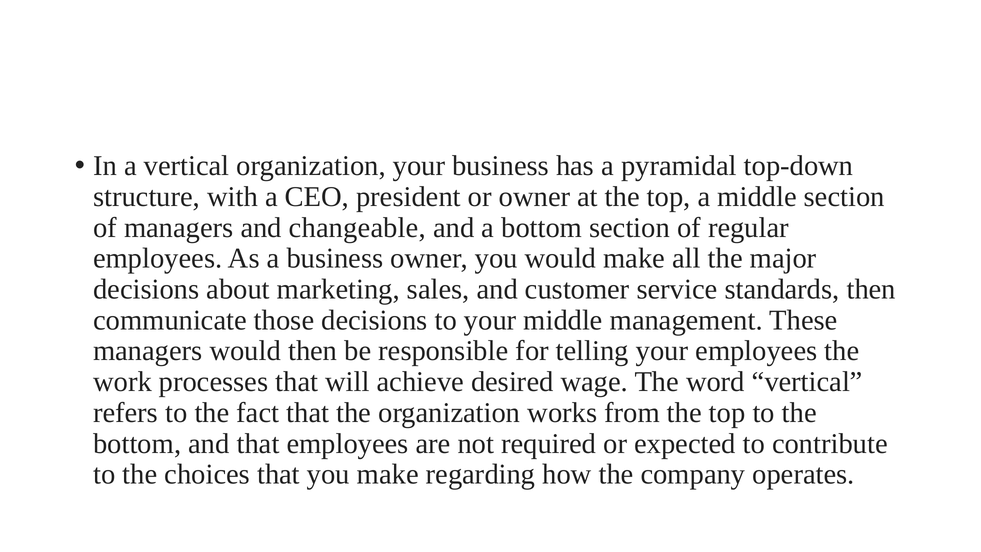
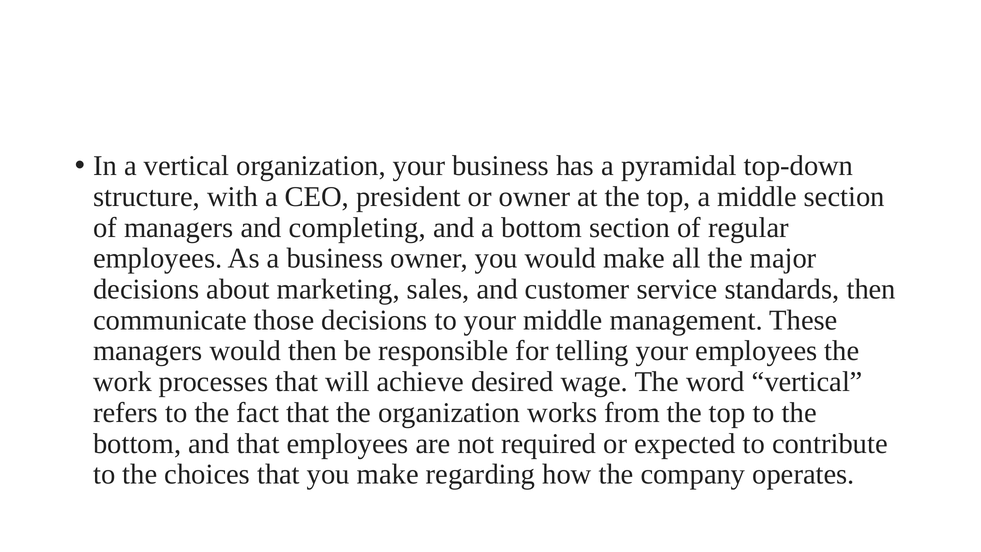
changeable: changeable -> completing (357, 227)
